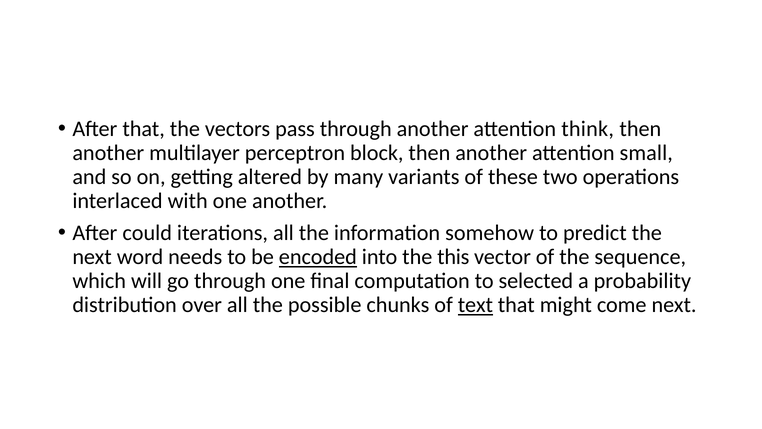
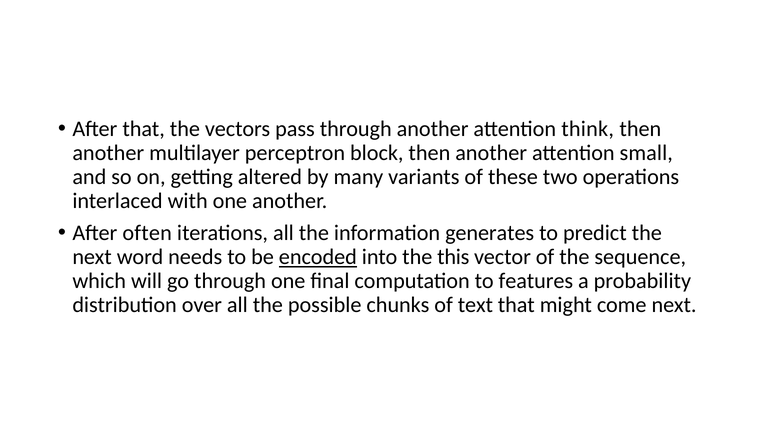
could: could -> often (147, 233)
somehow: somehow -> generates (490, 233)
selected: selected -> features (536, 281)
text underline: present -> none (475, 305)
